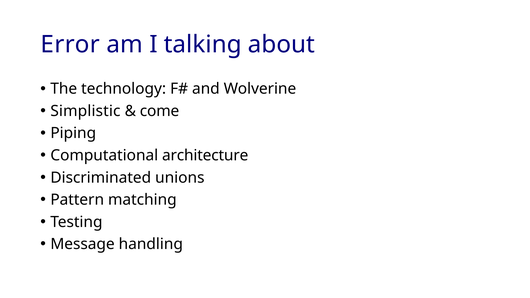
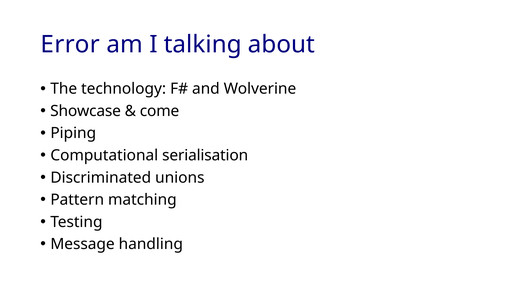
Simplistic: Simplistic -> Showcase (86, 111)
architecture: architecture -> serialisation (205, 155)
